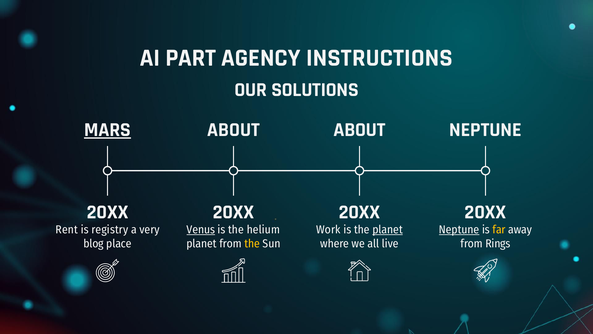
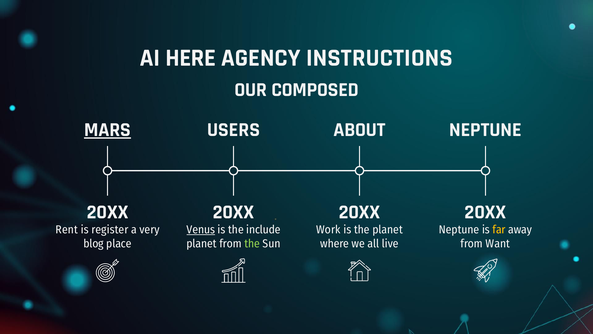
PART: PART -> HERE (191, 57)
SOLUTIONS: SOLUTIONS -> COMPOSED (315, 90)
ABOUT: ABOUT -> USERS (234, 129)
registry: registry -> register (110, 229)
helium: helium -> include (263, 229)
planet underline: present -> none (388, 229)
Neptune underline: present -> none (459, 229)
the colour: yellow -> light green (252, 243)
Rings: Rings -> Want (498, 243)
